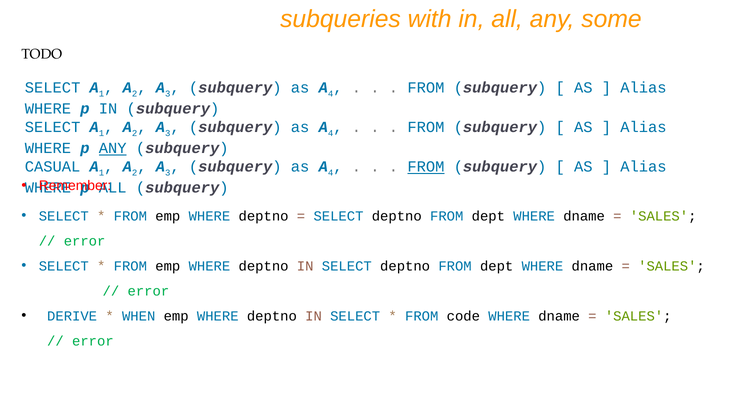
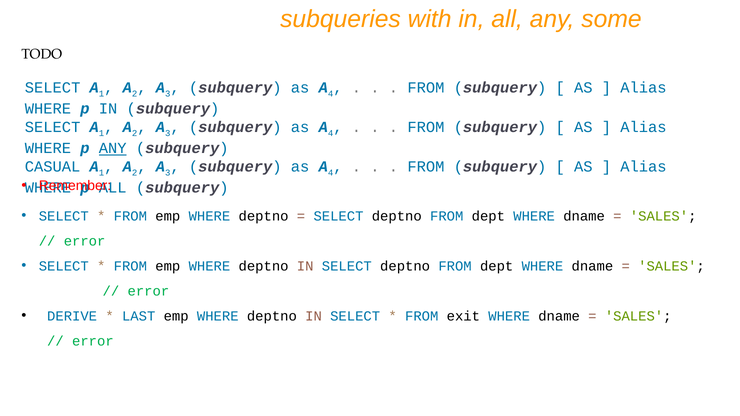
FROM underline: present -> none (426, 167)
WHEN: WHEN -> LAST (139, 316)
code: code -> exit (463, 316)
